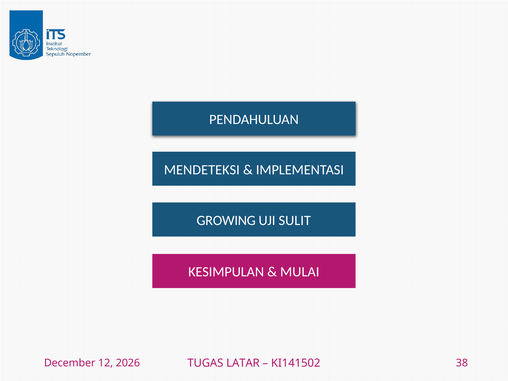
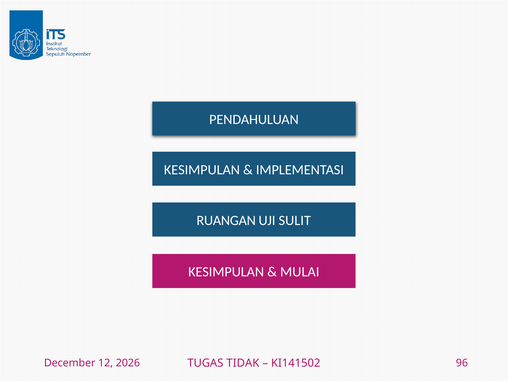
MENDETEKSI: MENDETEKSI -> KESIMPULAN (202, 170)
GROWING: GROWING -> RUANGAN (226, 220)
LATAR: LATAR -> TIDAK (243, 363)
38: 38 -> 96 (462, 363)
